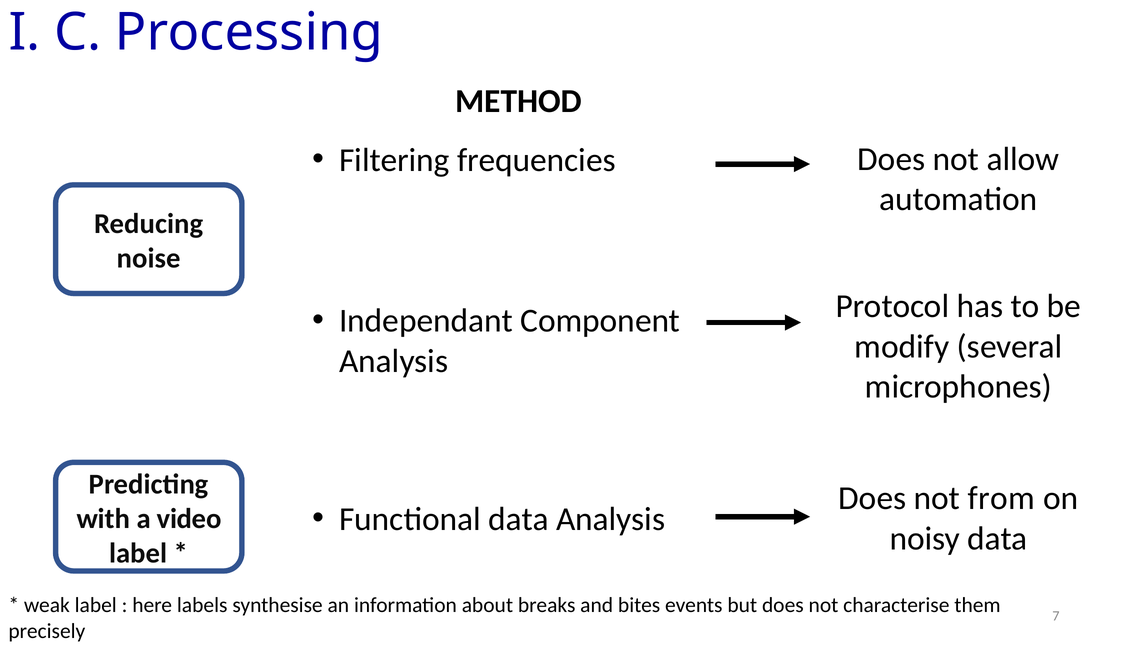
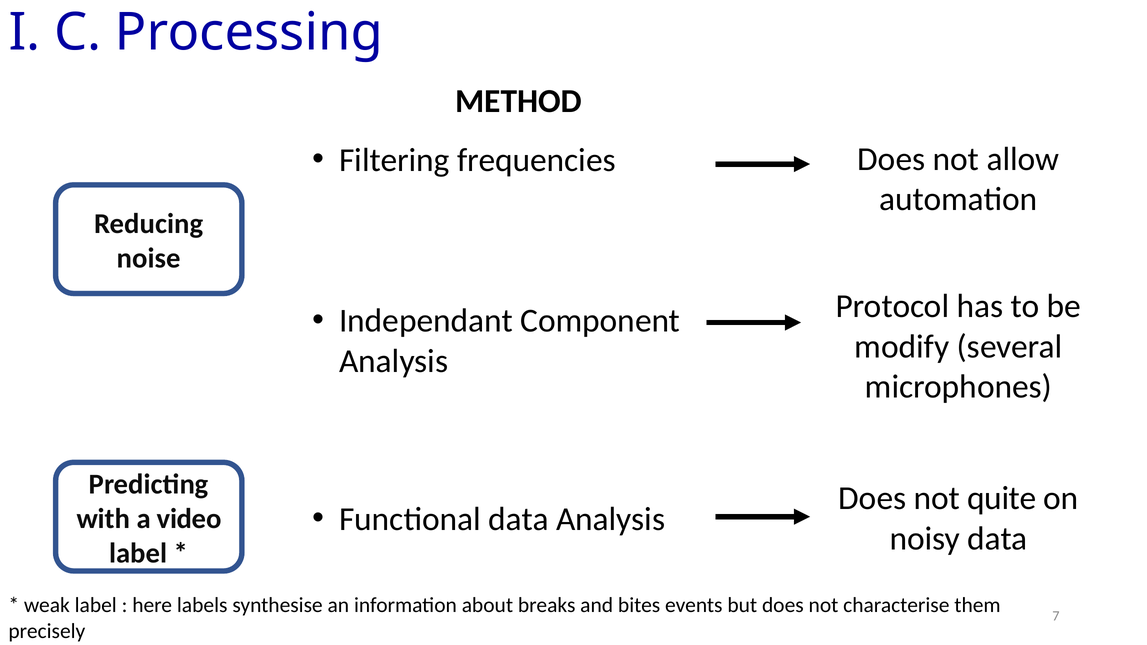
from: from -> quite (1002, 499)
